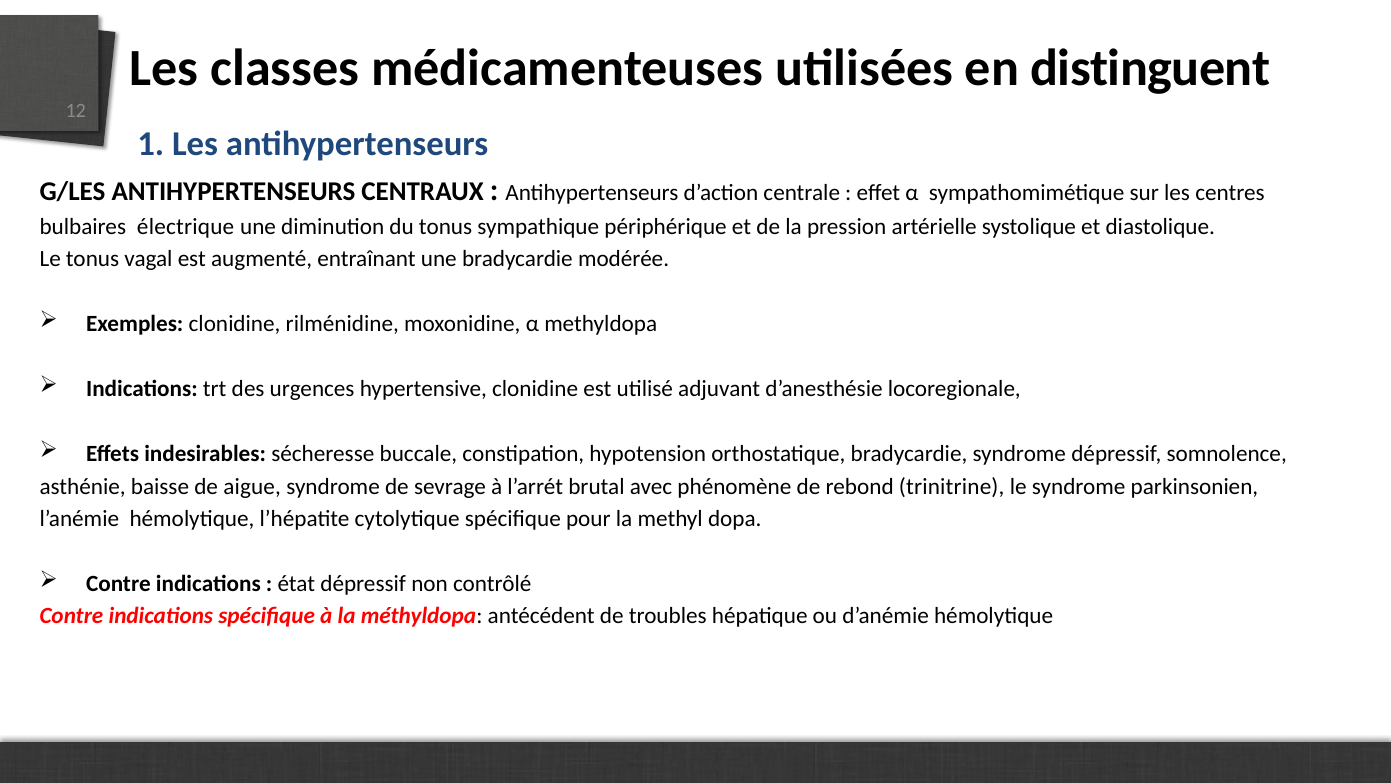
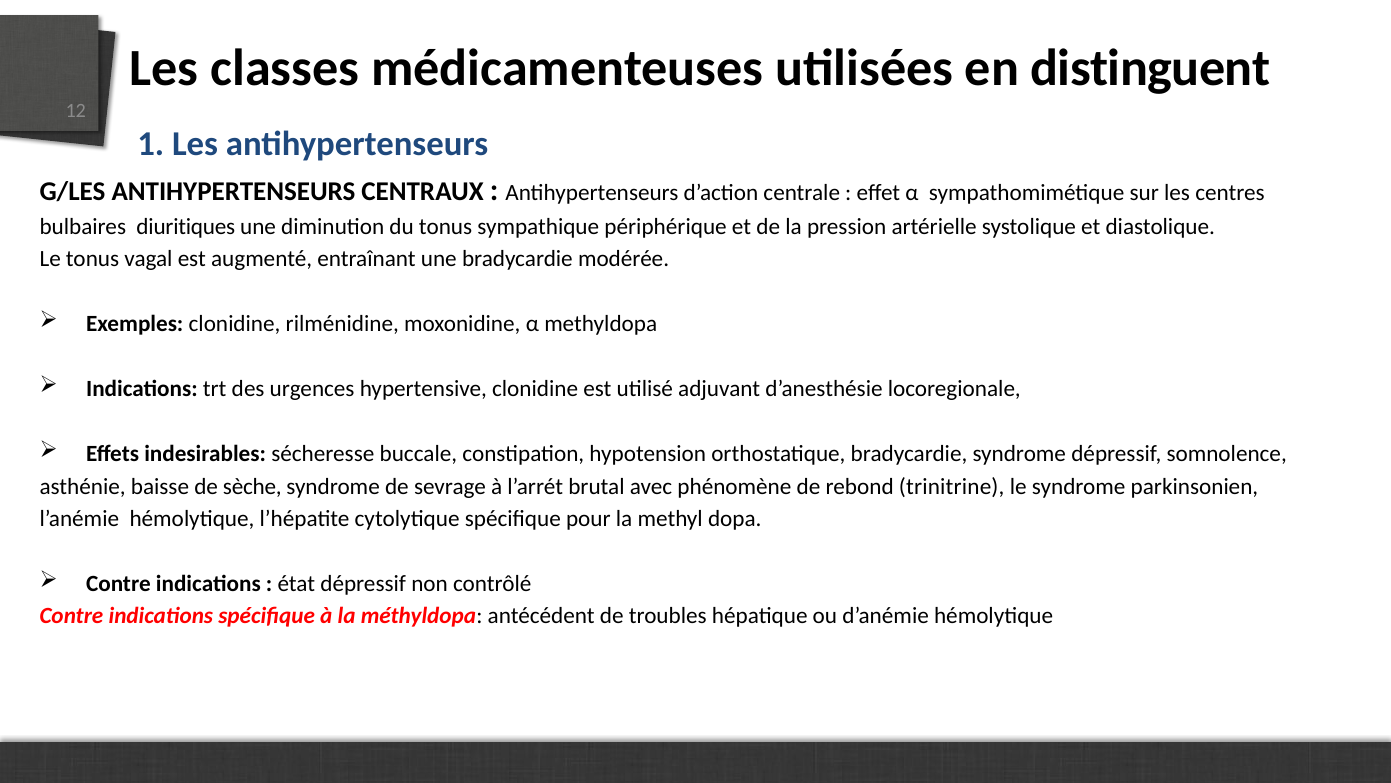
électrique: électrique -> diuritiques (186, 227)
aigue: aigue -> sèche (252, 486)
